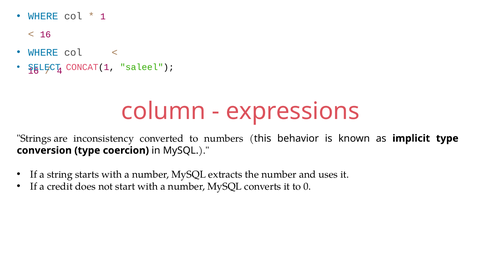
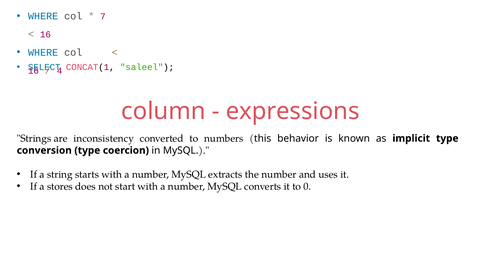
1: 1 -> 7 (103, 17)
credit: credit -> stores (60, 186)
